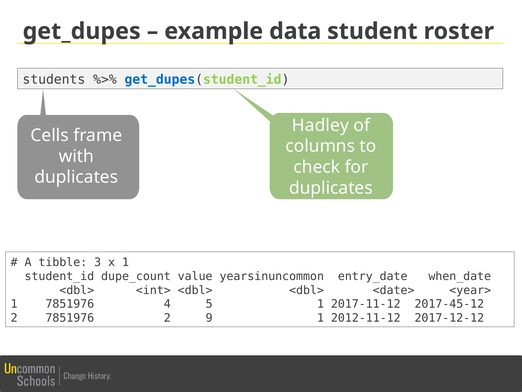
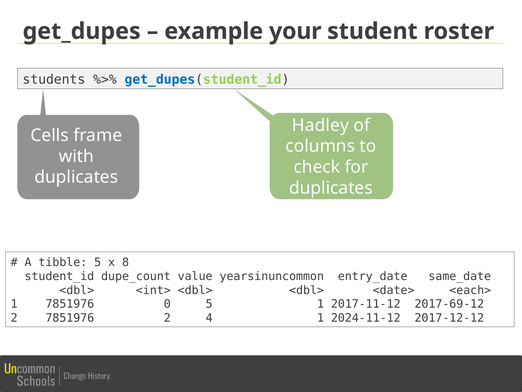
data: data -> your (295, 31)
tibble 3: 3 -> 5 (98, 262)
x 1: 1 -> 8 (126, 262)
when_date: when_date -> same_date (460, 276)
<year>: <year> -> <each> (470, 290)
4: 4 -> 0 (167, 304)
2017-45-12: 2017-45-12 -> 2017-69-12 (449, 304)
9: 9 -> 4 (209, 318)
2012-11-12: 2012-11-12 -> 2024-11-12 (366, 318)
